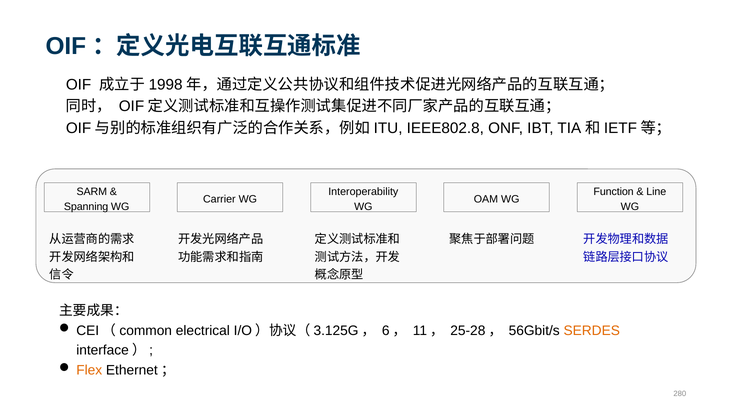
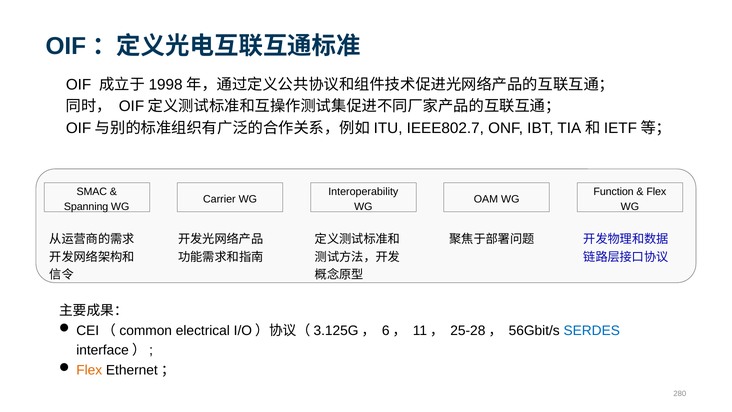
IEEE802.8: IEEE802.8 -> IEEE802.7 (445, 128)
SARM: SARM -> SMAC (92, 191)
Line: Line -> Flex (656, 191)
SERDES colour: orange -> blue (592, 330)
